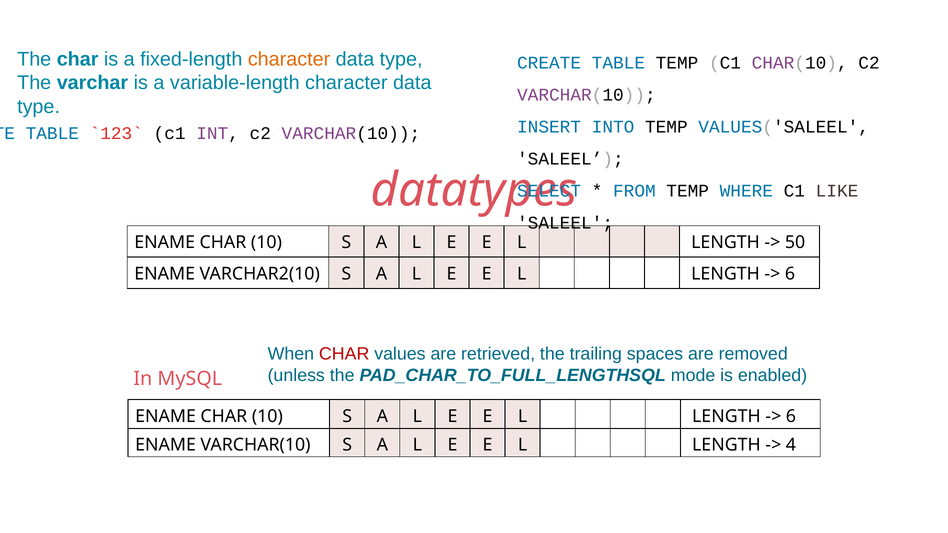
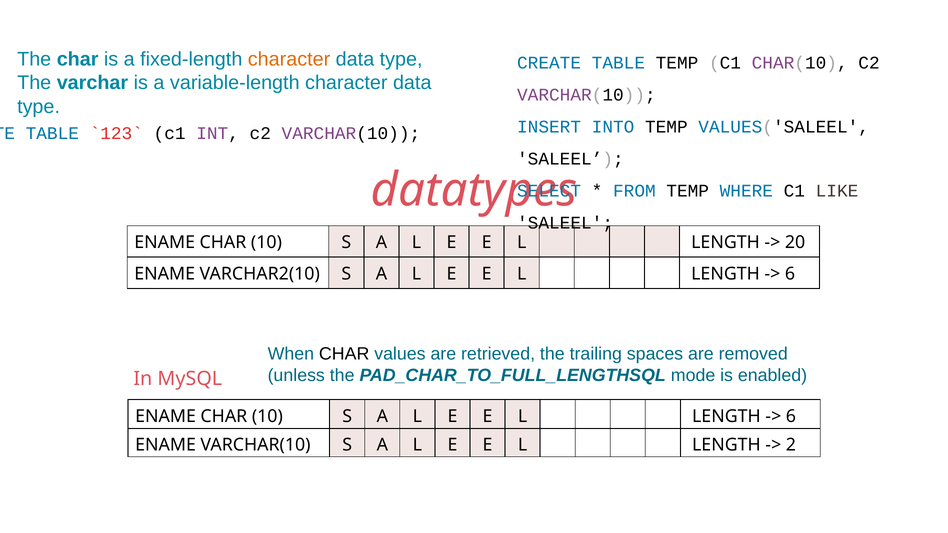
50: 50 -> 20 (795, 243)
CHAR colour: red -> black (344, 354)
4: 4 -> 2 (791, 445)
